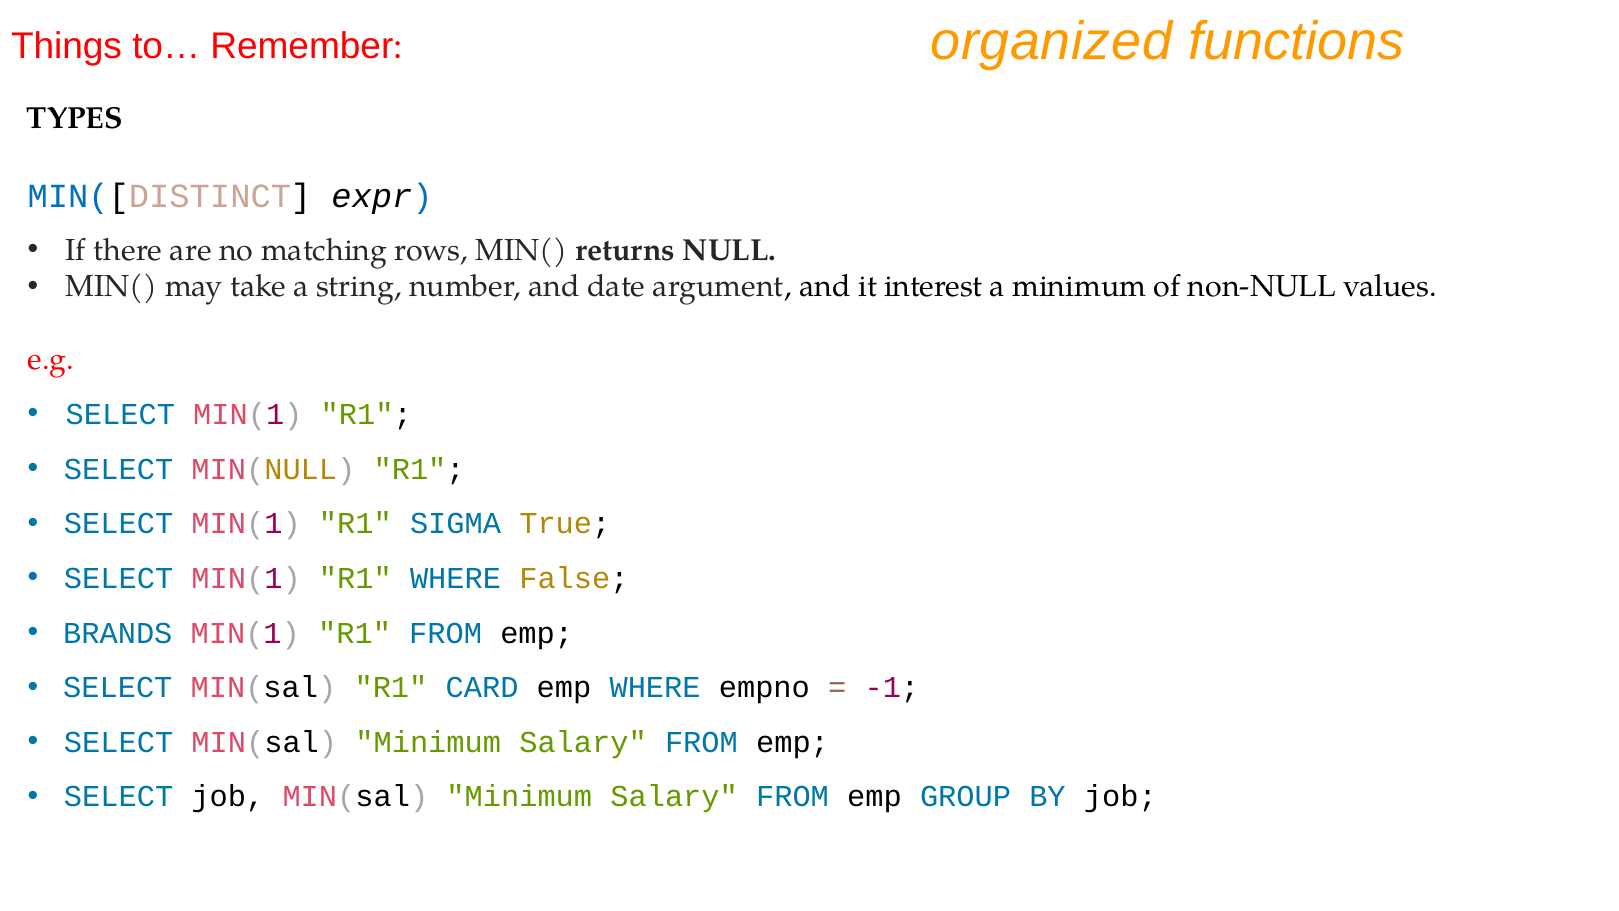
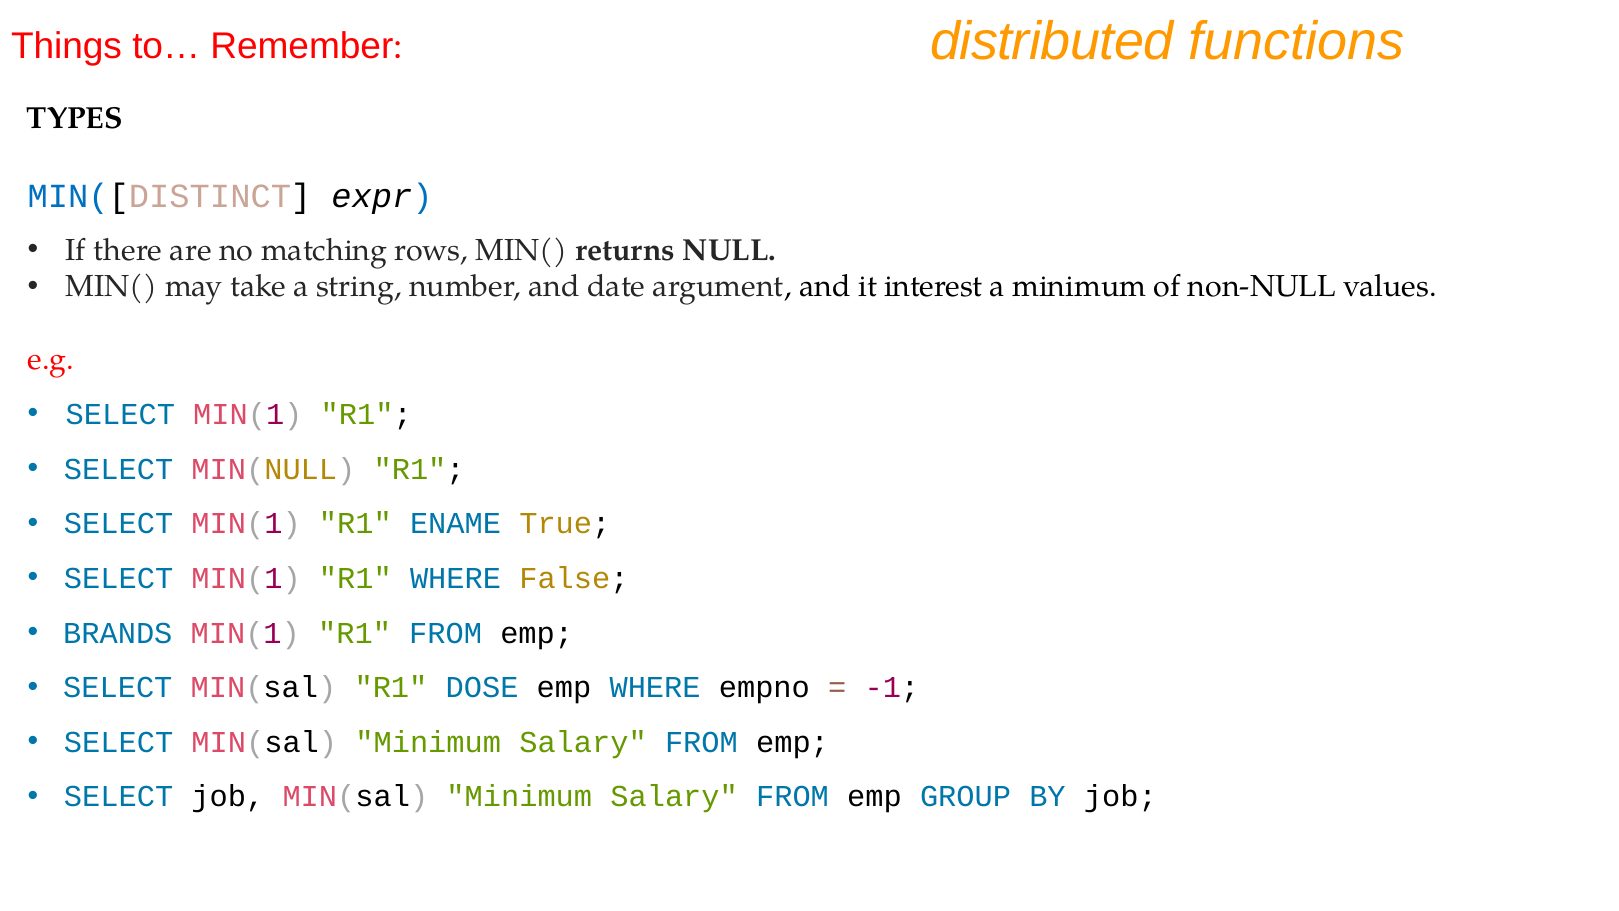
organized: organized -> distributed (1052, 42)
SIGMA: SIGMA -> ENAME (456, 523)
CARD: CARD -> DOSE (482, 687)
